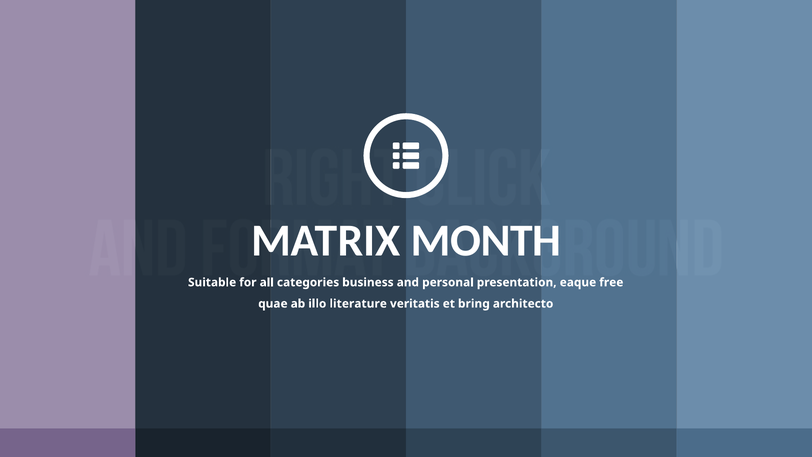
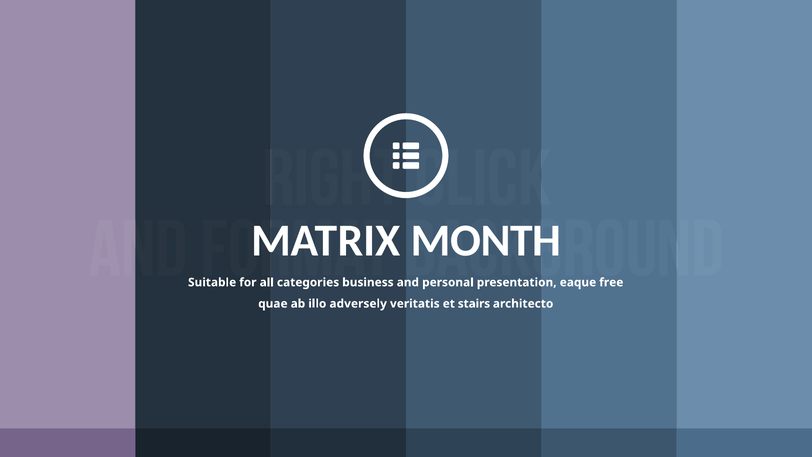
literature: literature -> adversely (358, 304)
bring: bring -> stairs (474, 304)
